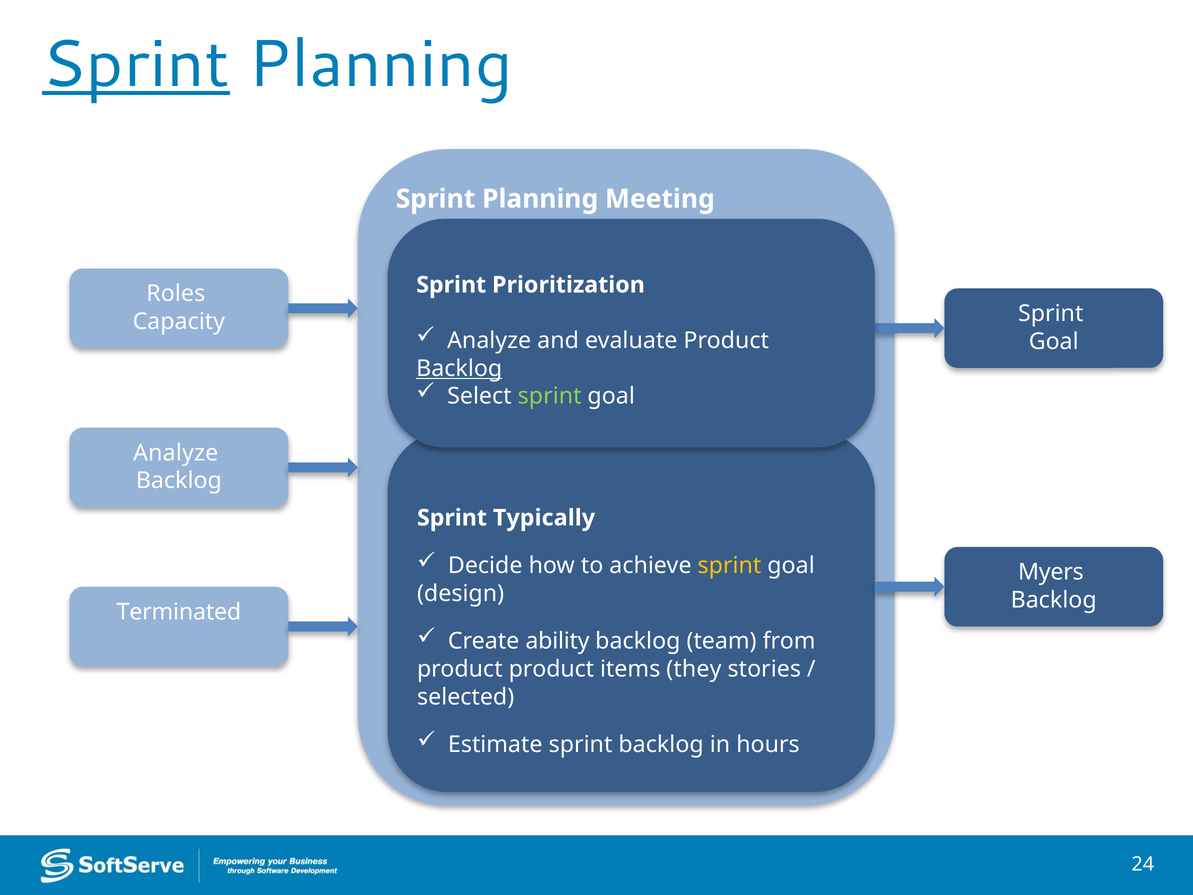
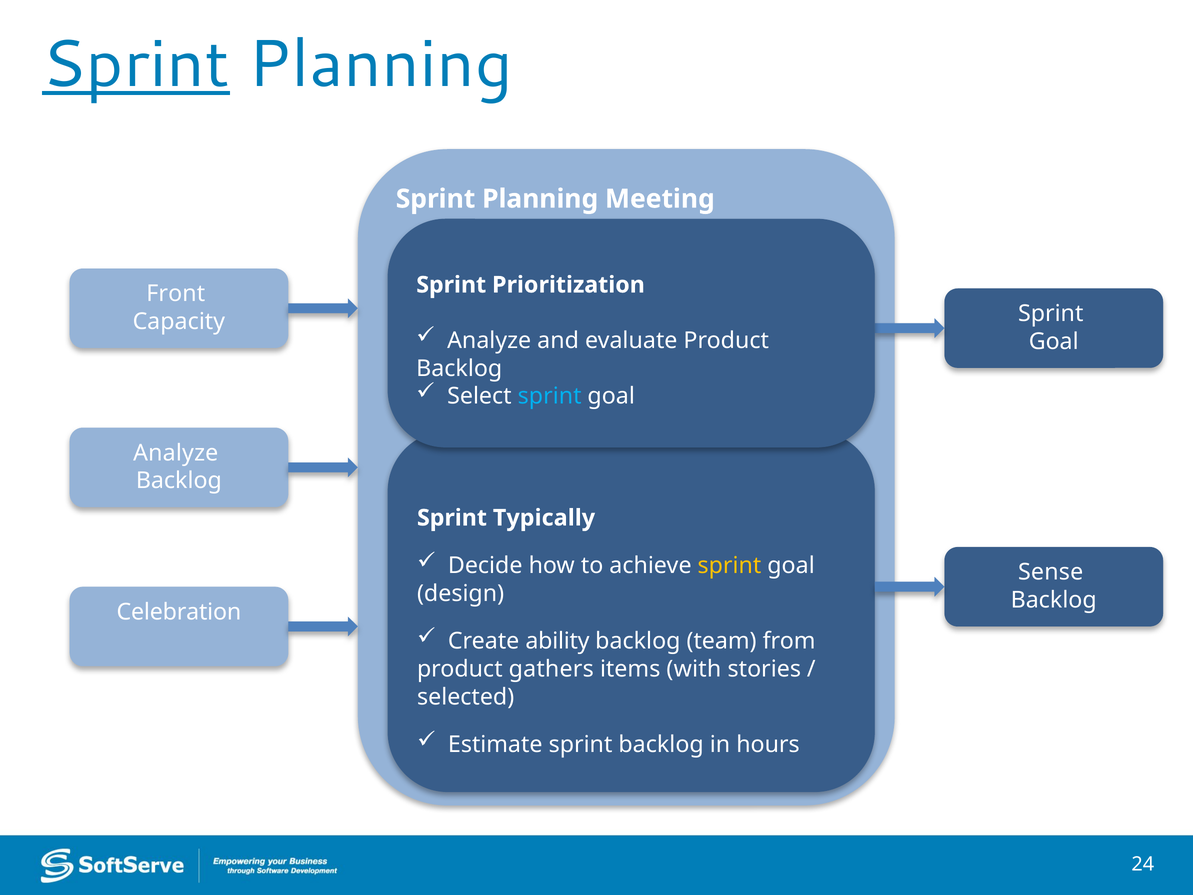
Roles: Roles -> Front (176, 294)
Backlog underline: present -> none (459, 368)
sprint colour: light green -> light blue (550, 396)
Myers: Myers -> Sense (1051, 572)
Terminated: Terminated -> Celebration (179, 612)
product product: product -> gathers (551, 669)
they: they -> with (694, 669)
